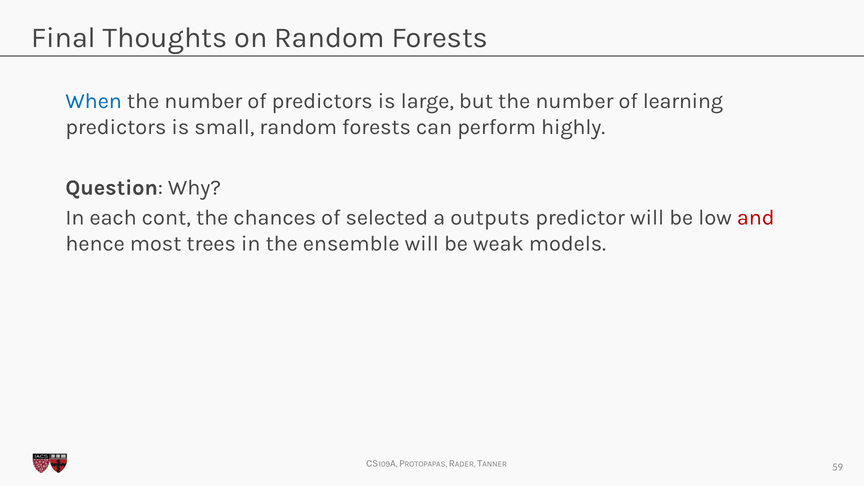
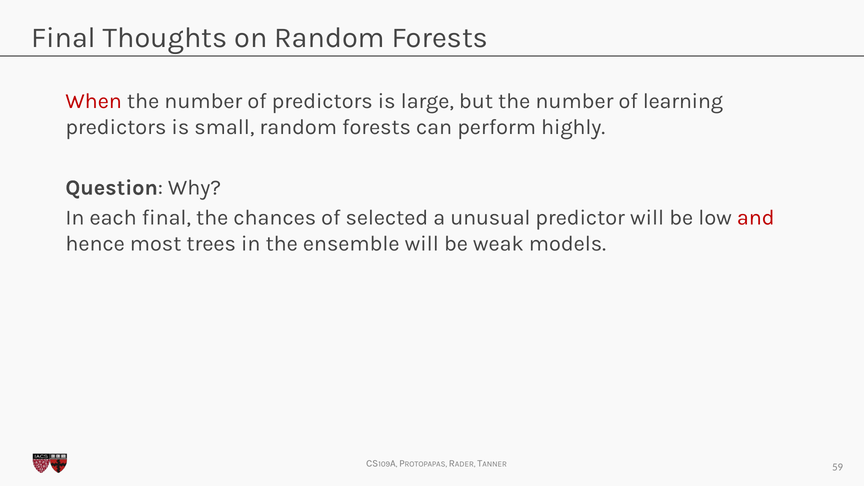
When colour: blue -> red (94, 101)
each cont: cont -> final (166, 218)
outputs: outputs -> unusual (490, 218)
